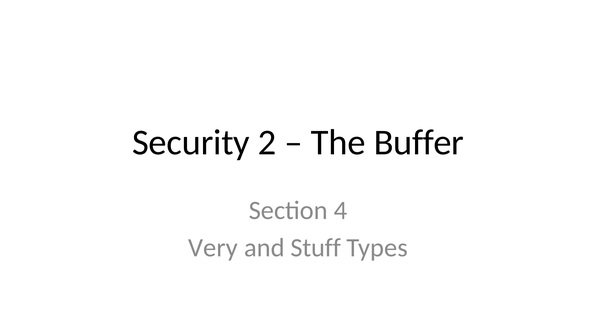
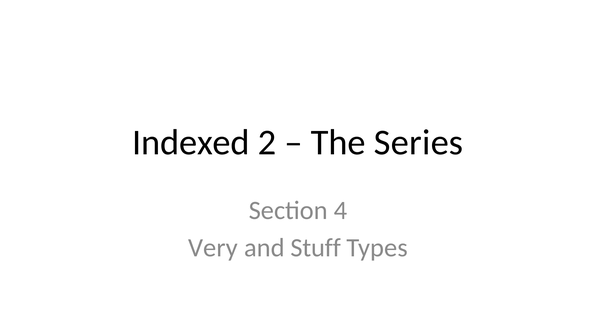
Security: Security -> Indexed (191, 143)
Buffer: Buffer -> Series (419, 143)
